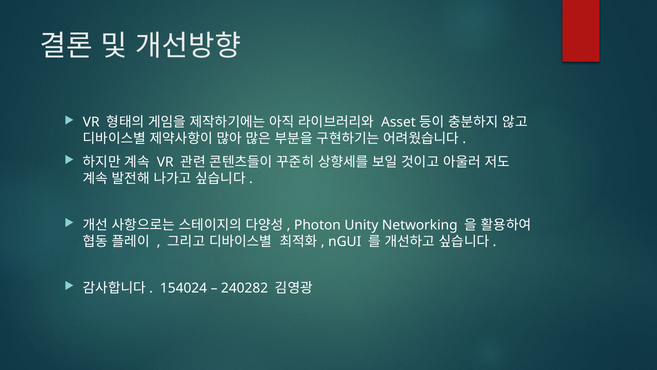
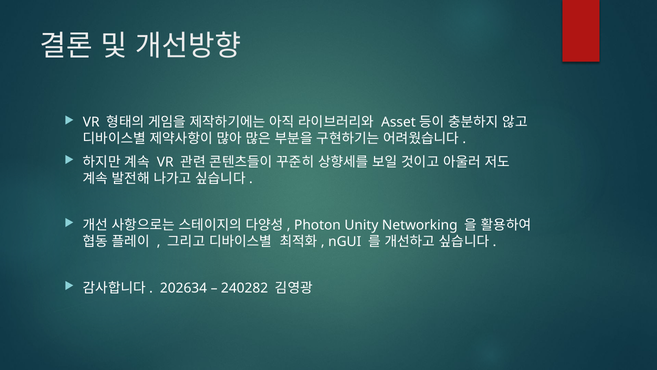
154024: 154024 -> 202634 (184, 288)
